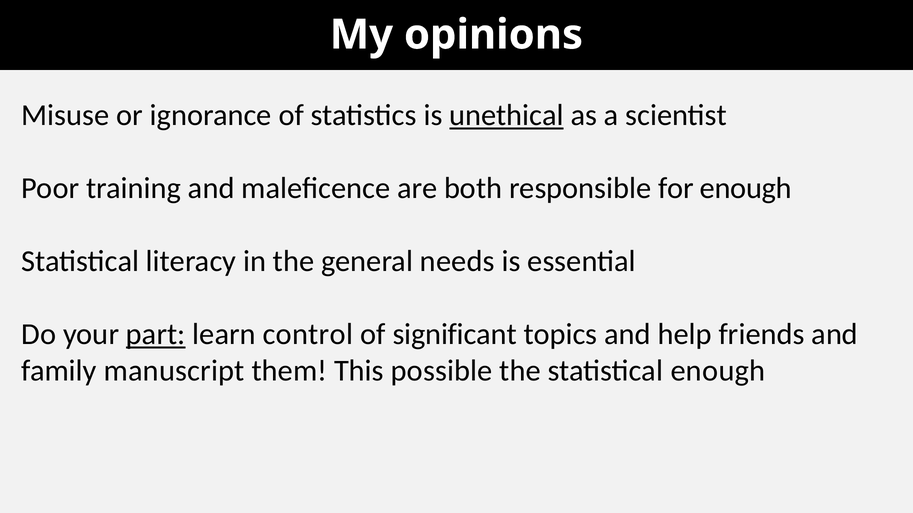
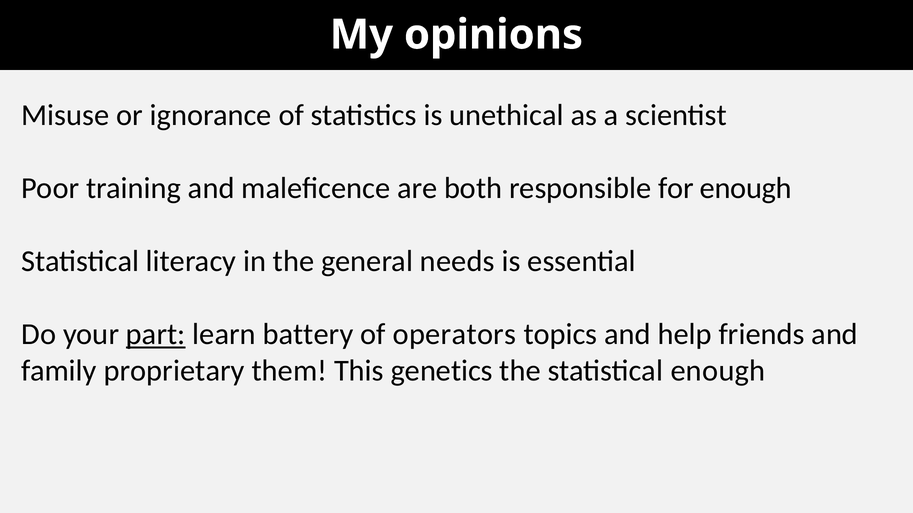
unethical underline: present -> none (507, 116)
control: control -> battery (308, 335)
significant: significant -> operators (454, 335)
manuscript: manuscript -> proprietary (174, 371)
possible: possible -> genetics (442, 371)
